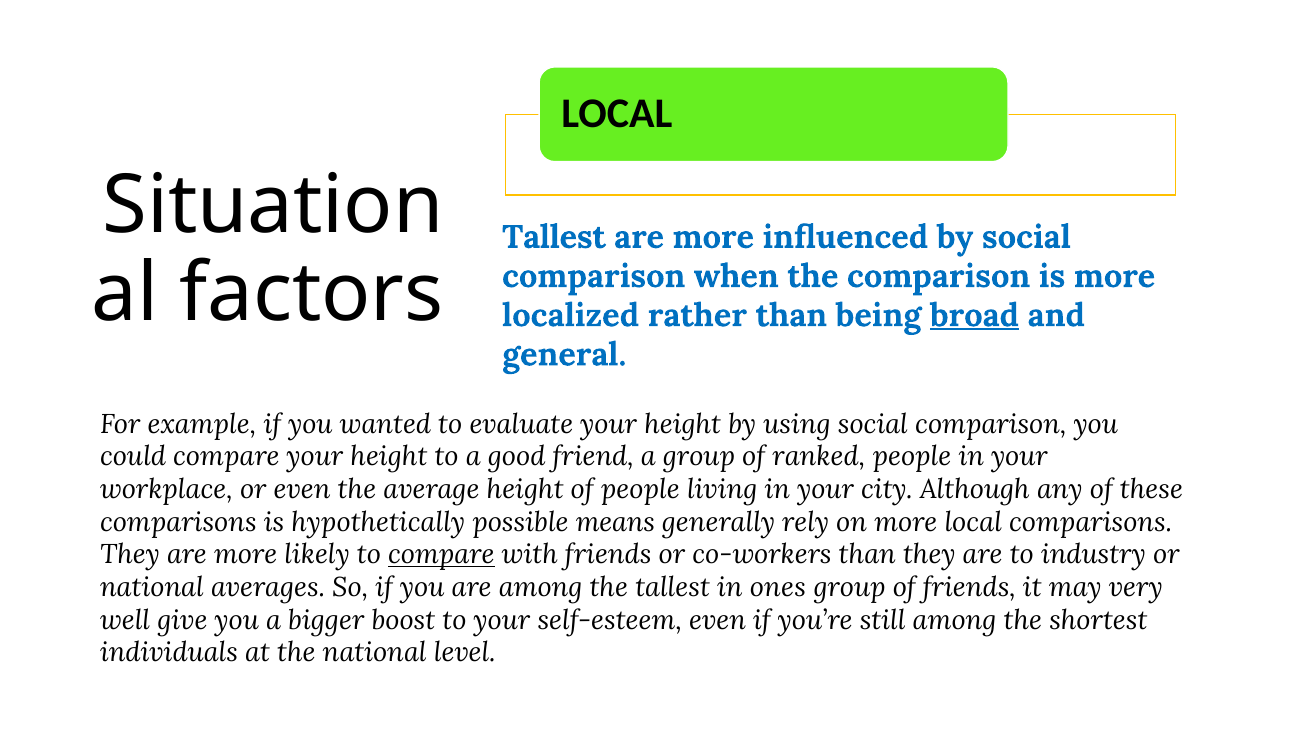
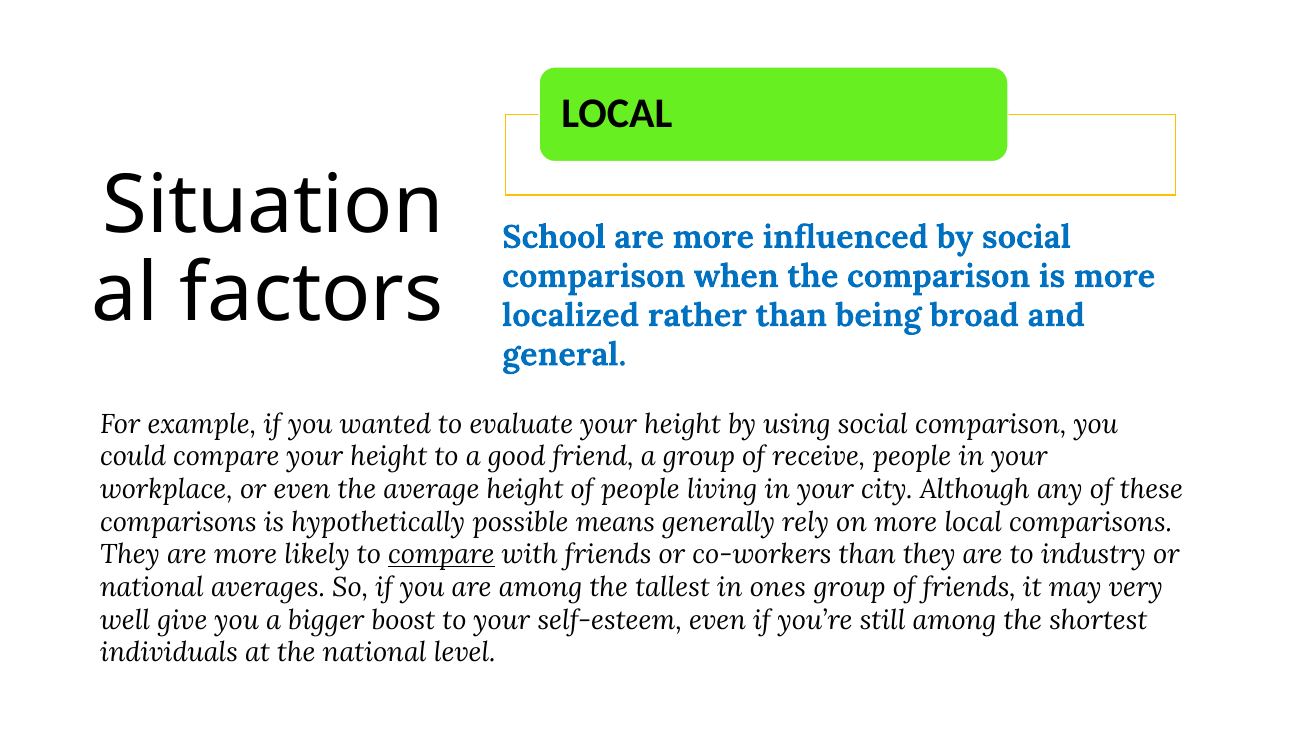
Tallest: Tallest -> School (554, 237)
broad underline: present -> none (975, 315)
ranked: ranked -> receive (819, 457)
